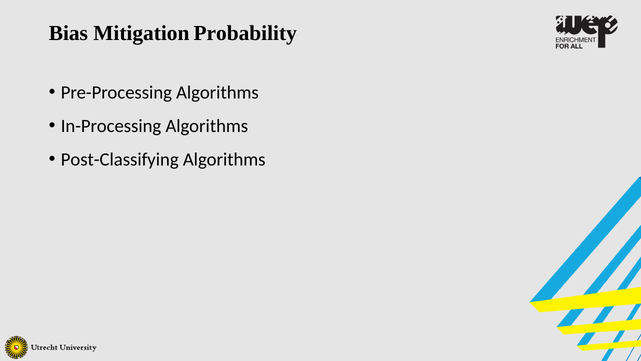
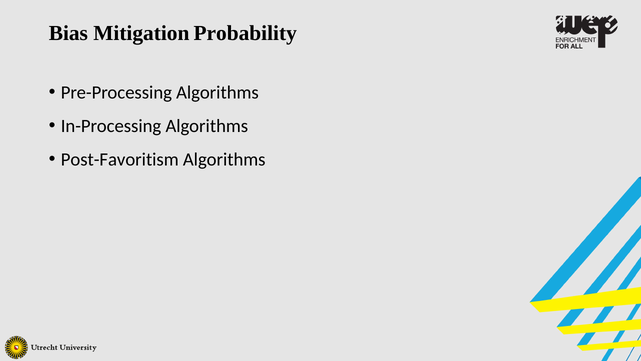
Post-Classifying: Post-Classifying -> Post-Favoritism (120, 159)
